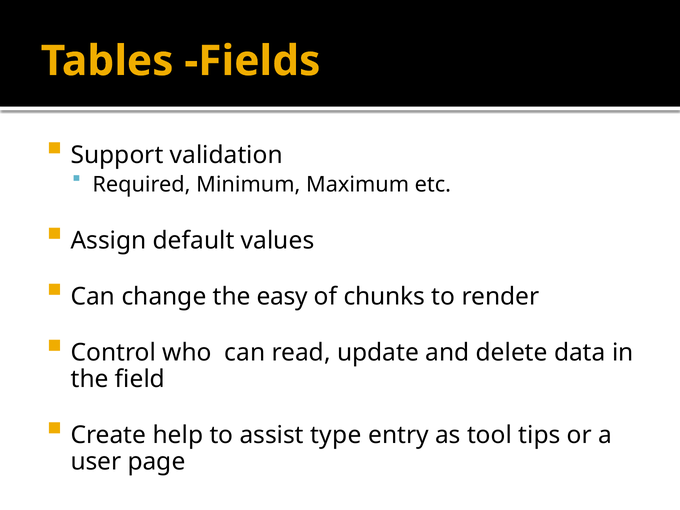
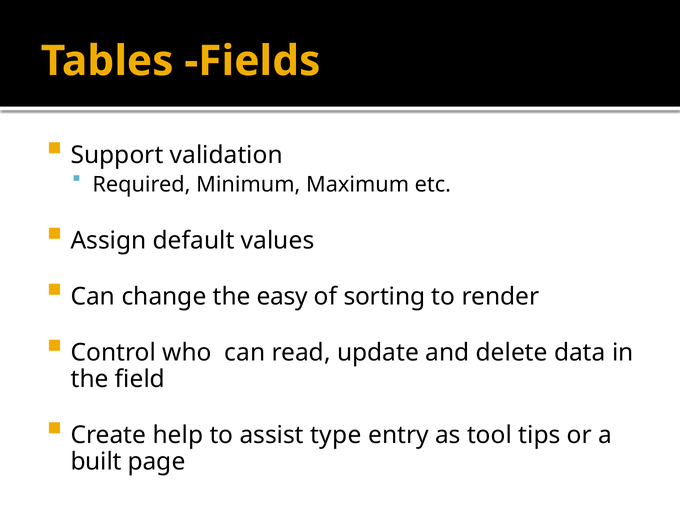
chunks: chunks -> sorting (384, 297)
user: user -> built (96, 462)
